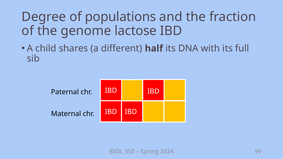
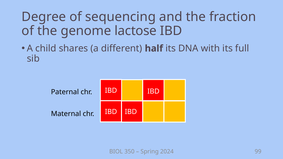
populations: populations -> sequencing (120, 17)
